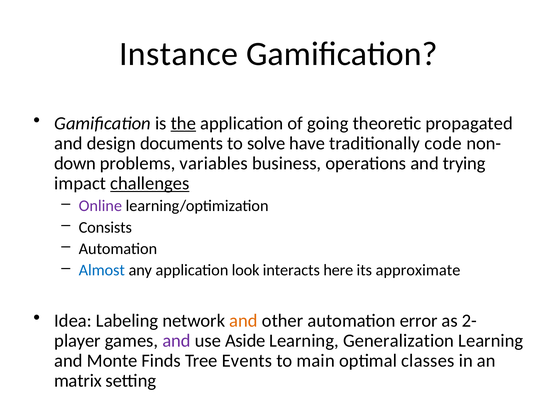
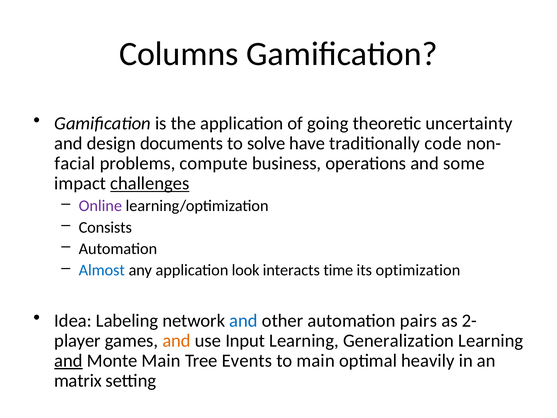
Instance: Instance -> Columns (179, 54)
the underline: present -> none (183, 123)
propagated: propagated -> uncertainty (469, 123)
down: down -> facial (75, 163)
variables: variables -> compute (214, 163)
trying: trying -> some (464, 163)
here: here -> time (338, 270)
approximate: approximate -> optimization (418, 270)
and colour: orange -> blue (244, 320)
error: error -> pairs (418, 320)
and colour: purple -> orange (177, 340)
Aside: Aside -> Input (245, 340)
and underline: none -> present (68, 360)
Monte Finds: Finds -> Main (161, 360)
classes: classes -> heavily (428, 360)
